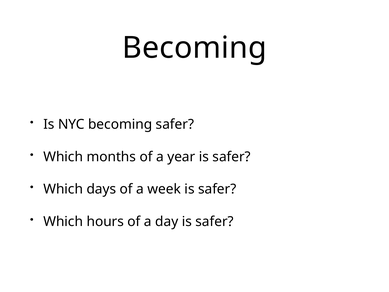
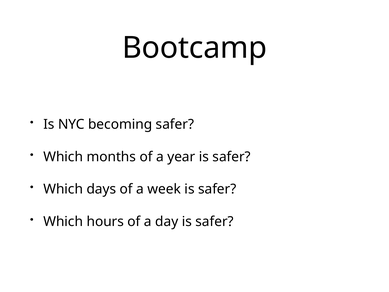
Becoming: Becoming -> Bootcamp (195, 48)
